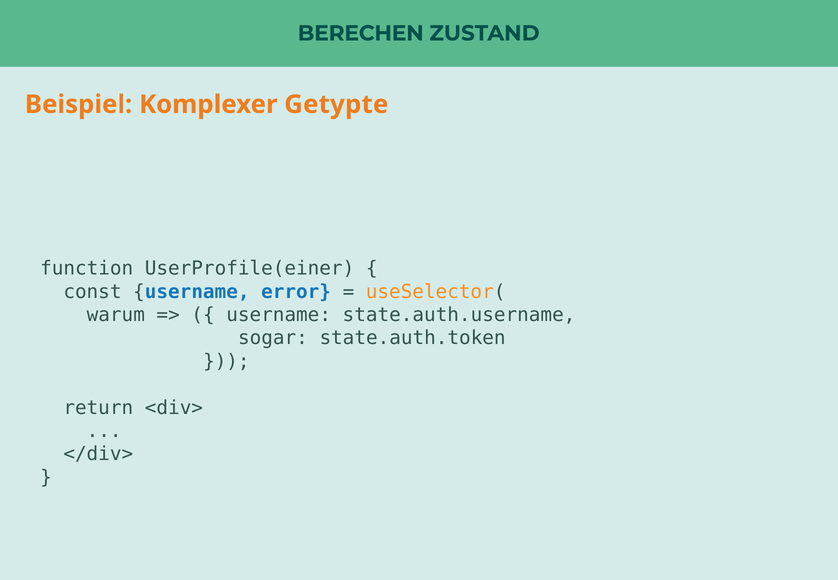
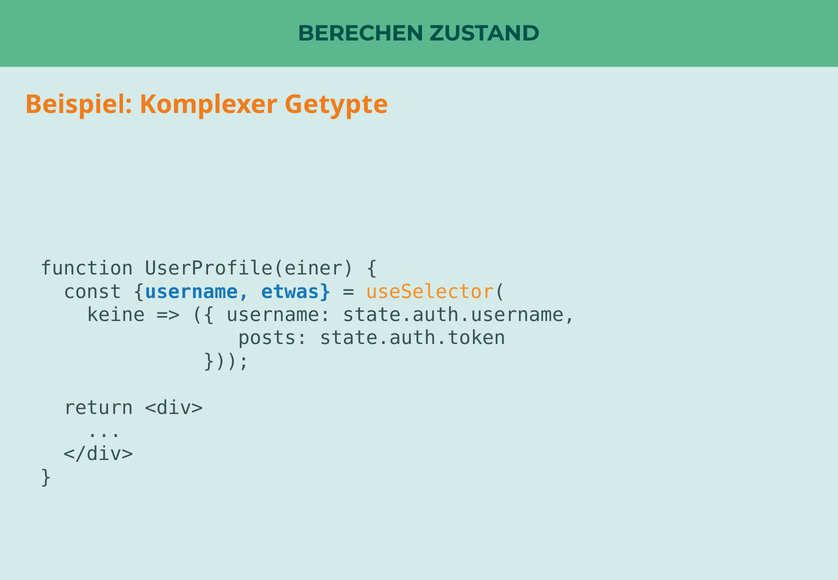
error: error -> etwas (296, 292)
warum: warum -> keine (116, 315)
sogar: sogar -> posts (273, 338)
